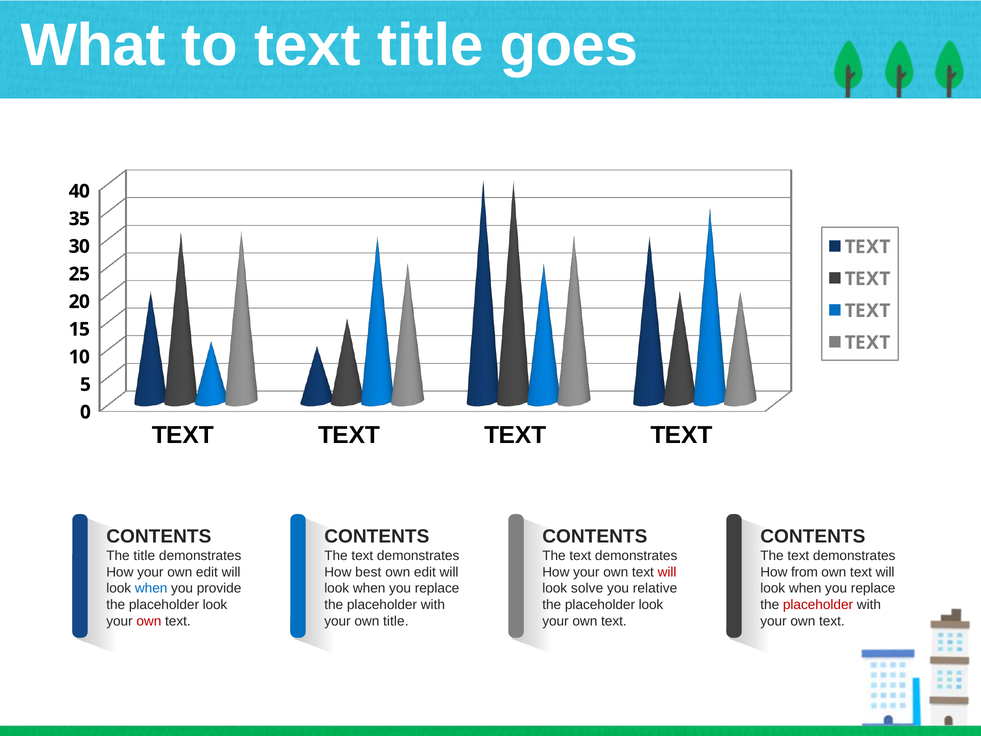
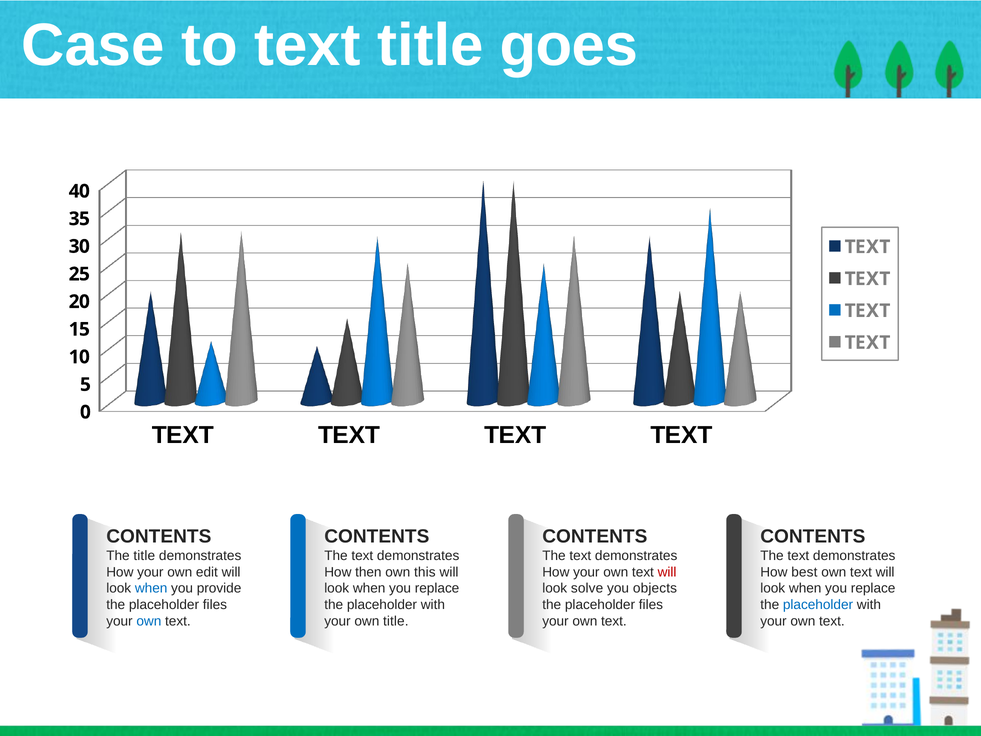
What: What -> Case (93, 46)
best: best -> then (368, 572)
edit: edit -> this (425, 572)
from: from -> best (804, 572)
relative: relative -> objects (655, 588)
look: look -> files (215, 605)
look: look -> files (651, 605)
placeholder colour: red -> blue (818, 605)
own colour: red -> blue (149, 621)
